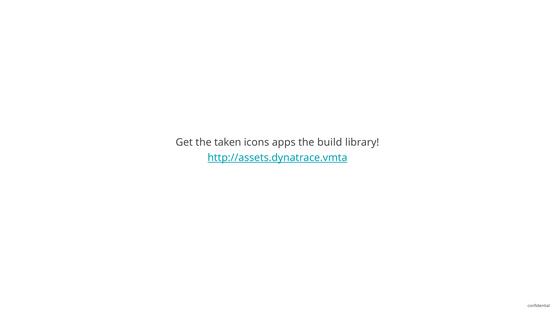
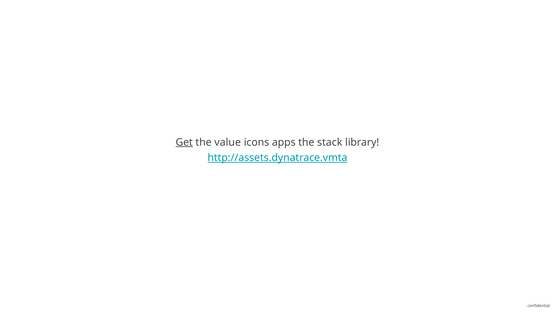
Get underline: none -> present (184, 142)
taken: taken -> value (228, 142)
build: build -> stack (330, 142)
